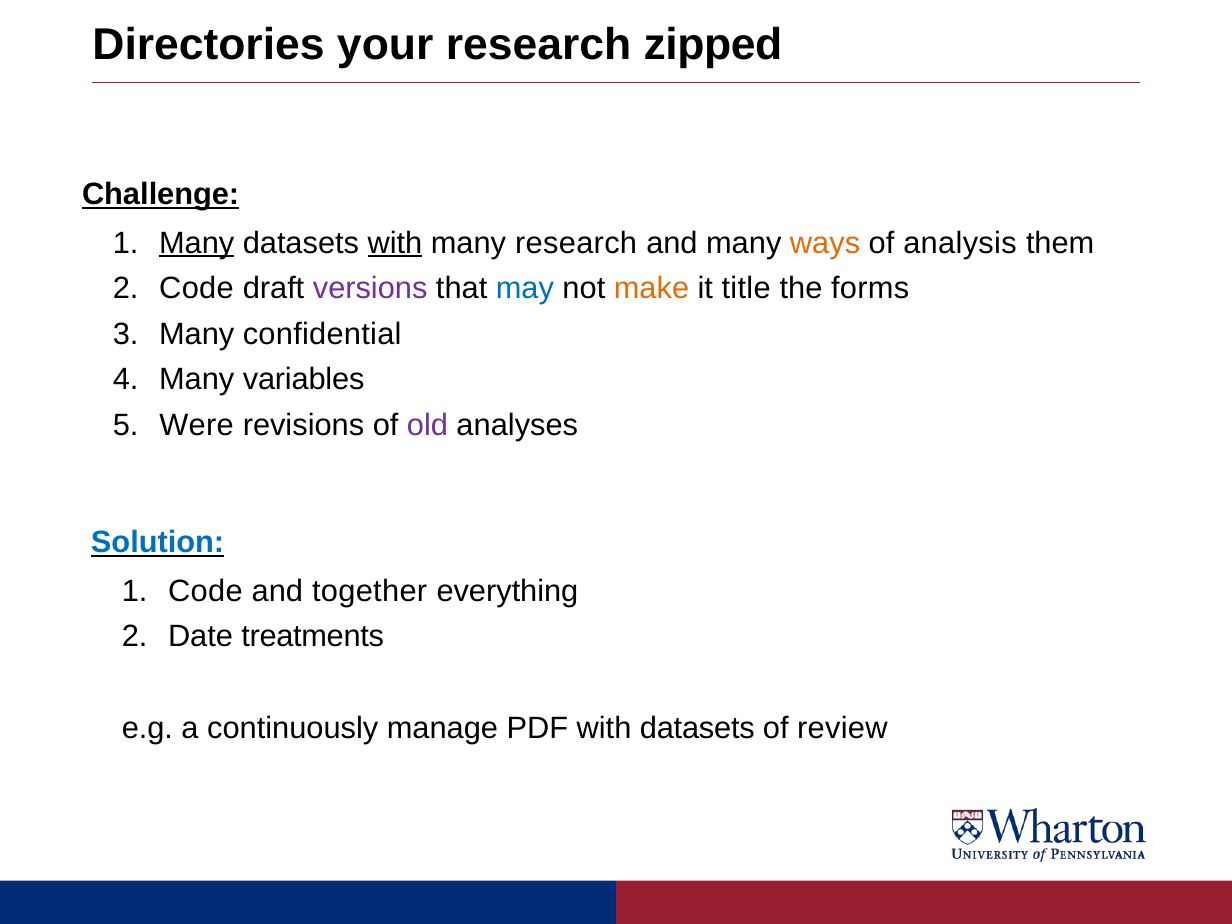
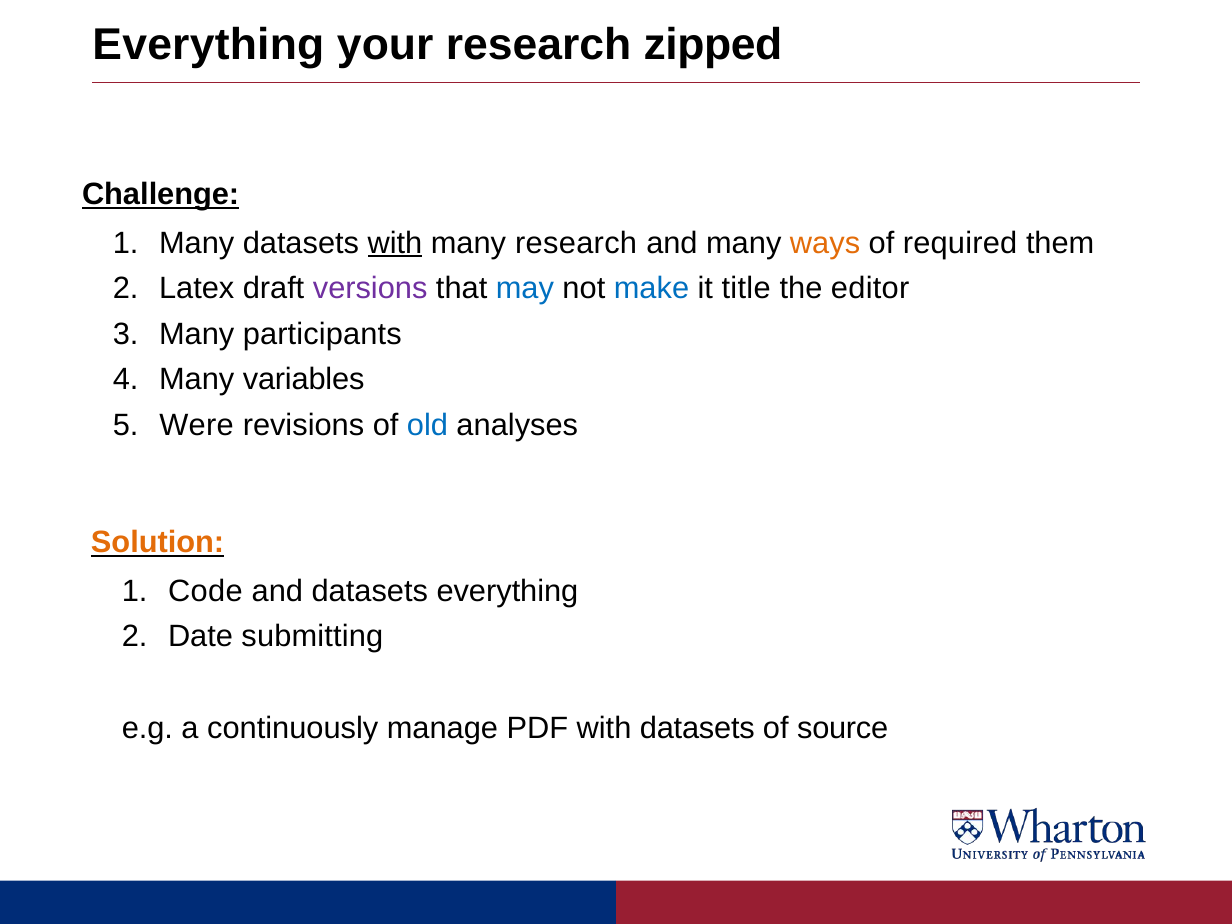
Directories: Directories -> Everything (208, 45)
Many underline: present -> none (197, 243)
analysis: analysis -> required (960, 243)
Code: Code -> Latex (197, 289)
make colour: orange -> blue (651, 289)
forms: forms -> editor (870, 289)
confidential: confidential -> participants (322, 334)
old colour: purple -> blue (427, 425)
Solution colour: blue -> orange (158, 542)
and together: together -> datasets (370, 591)
treatments: treatments -> submitting (312, 637)
review: review -> source (843, 728)
